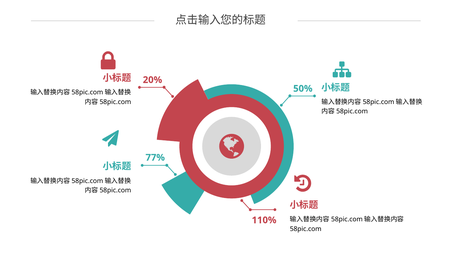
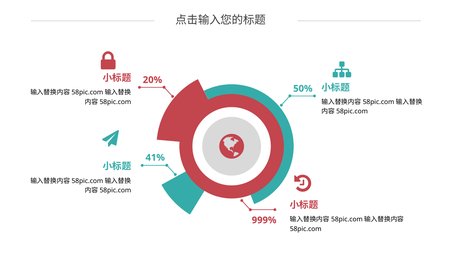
77%: 77% -> 41% (155, 158)
110%: 110% -> 999% (264, 220)
